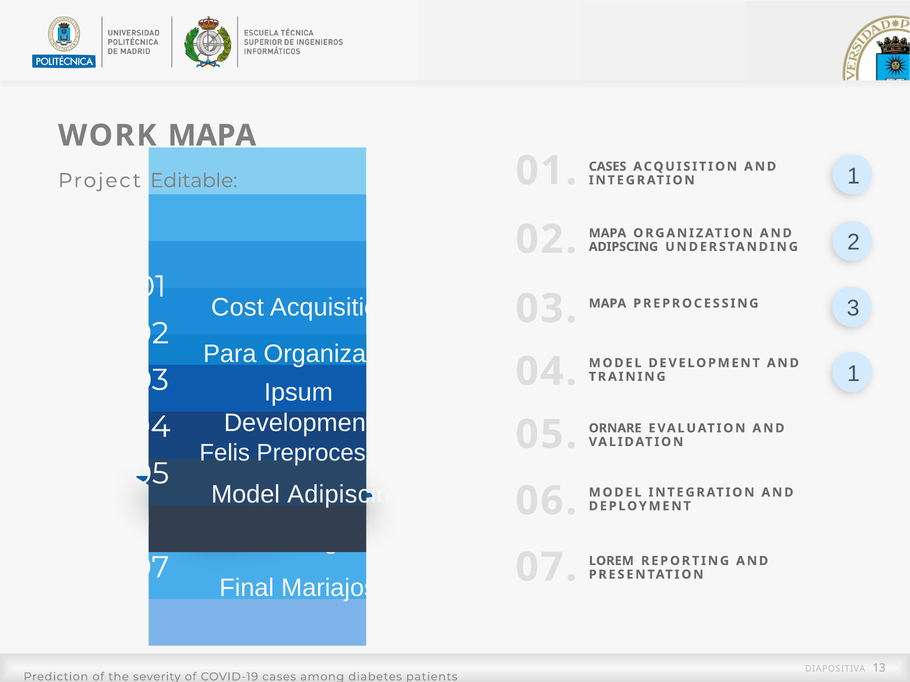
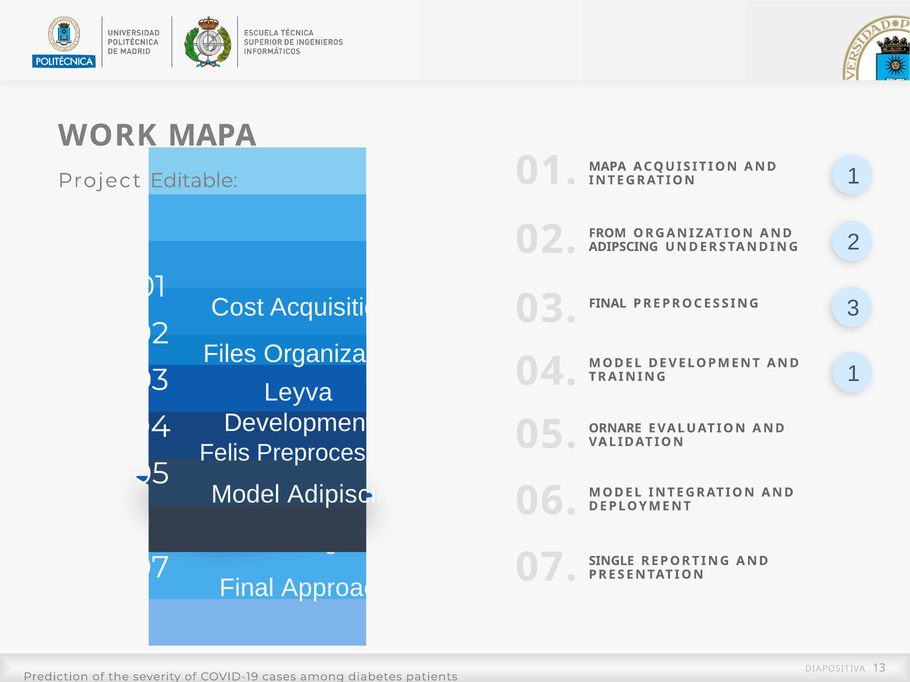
CASES: CASES -> MAPA (607, 167)
MAPA: MAPA -> FROM (607, 233)
MAPA: MAPA -> FINAL (608, 304)
Para: Para -> Files (230, 354)
Ipsum: Ipsum -> Leyva (298, 393)
LOREM: LOREM -> SINGLE (611, 561)
Mariajose: Mariajose -> Approach (336, 588)
